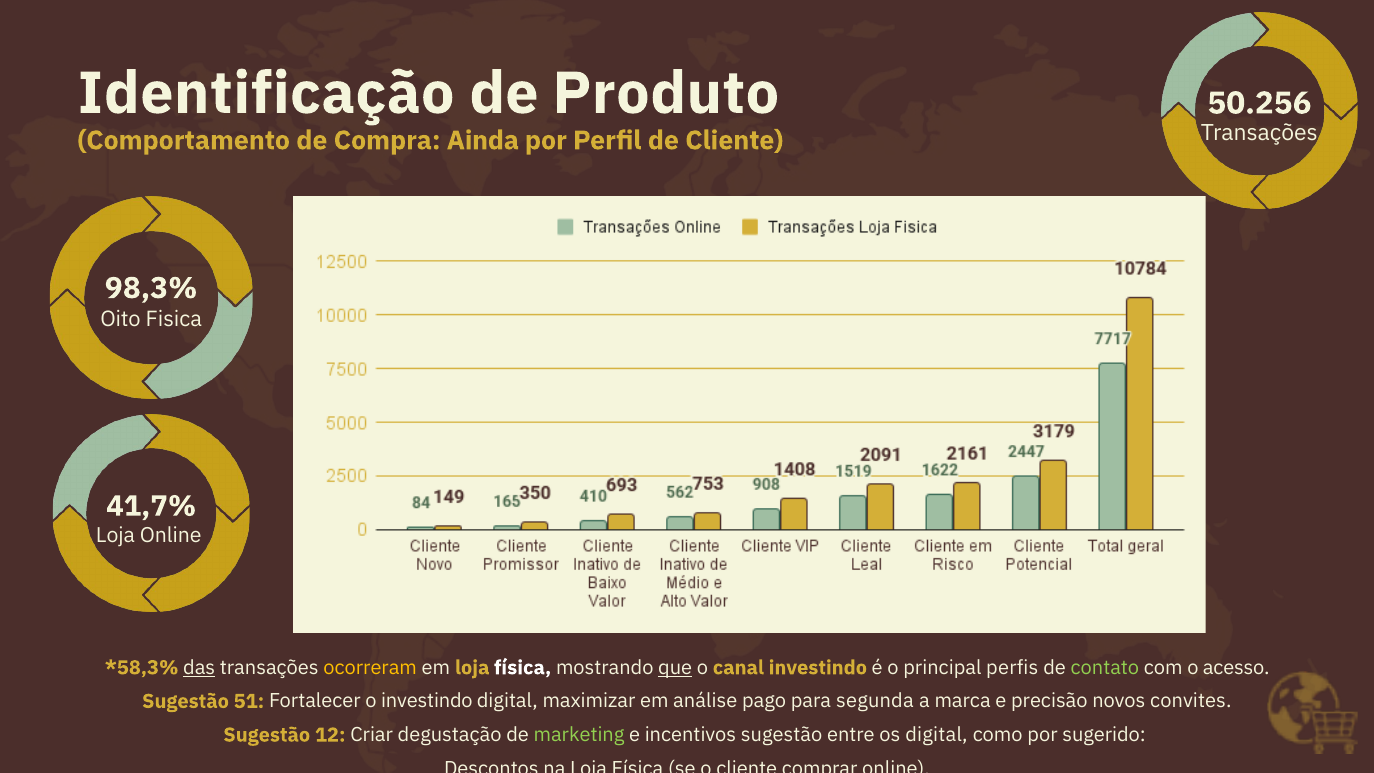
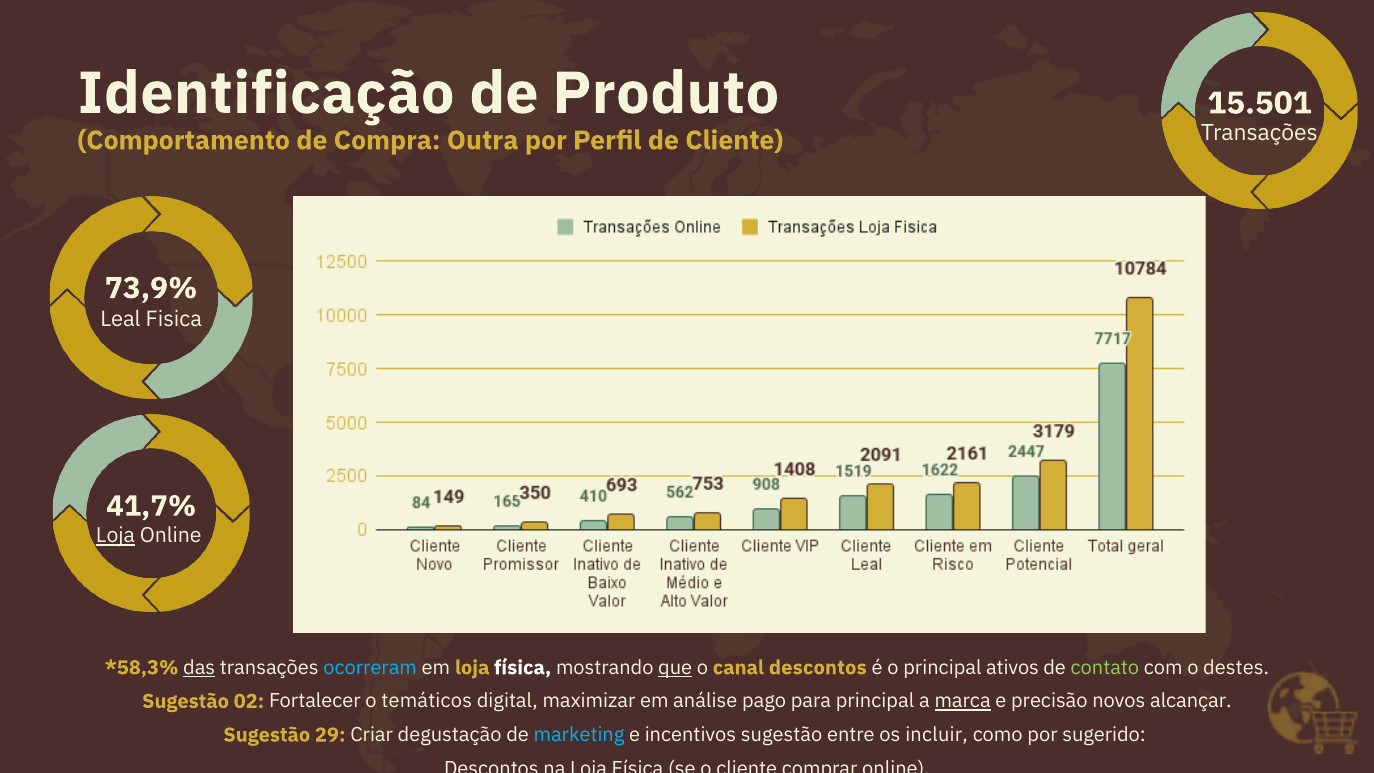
50.256: 50.256 -> 15.501 (1259, 103)
Ainda: Ainda -> Outra (483, 140)
98,3%: 98,3% -> 73,9% (151, 288)
Oito: Oito -> Leal (121, 319)
Loja underline: none -> present (115, 536)
ocorreram colour: yellow -> light blue (370, 668)
canal investindo: investindo -> descontos (818, 668)
perfis: perfis -> ativos (1013, 668)
acesso: acesso -> destes (1236, 668)
51: 51 -> 02 (249, 701)
o investindo: investindo -> temáticos (427, 701)
para segunda: segunda -> principal (875, 701)
marca underline: none -> present (963, 701)
convites: convites -> alcançar (1191, 701)
12: 12 -> 29 (330, 735)
marketing colour: light green -> light blue (579, 735)
os digital: digital -> incluir (937, 735)
